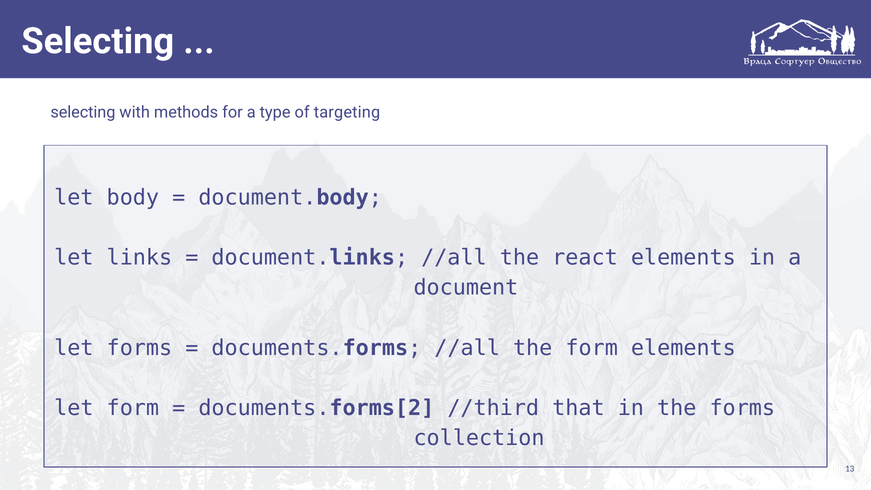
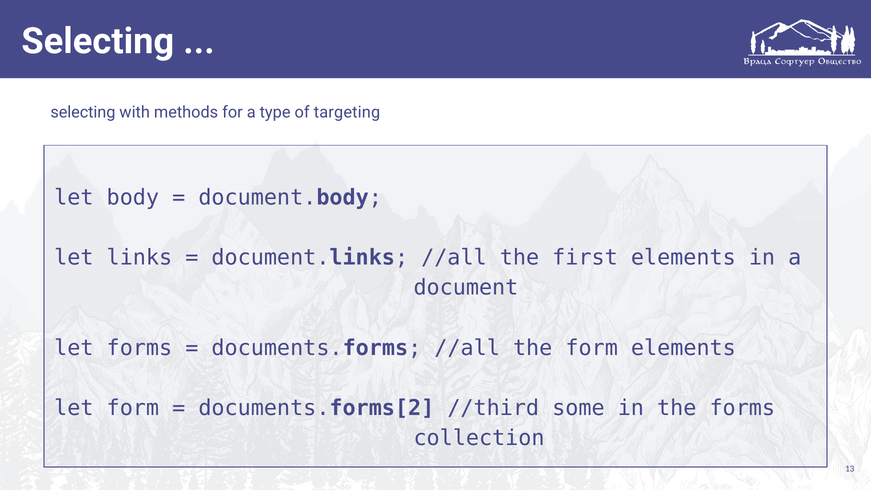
react: react -> first (585, 258)
that: that -> some (578, 408)
